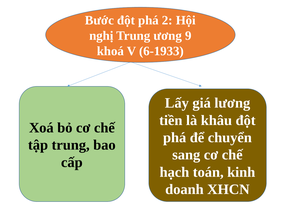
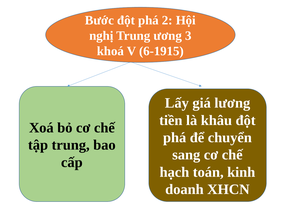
9: 9 -> 3 (188, 36)
6-1933: 6-1933 -> 6-1915 (161, 51)
